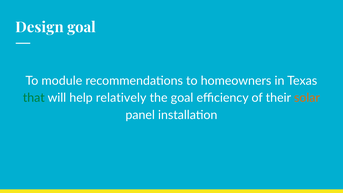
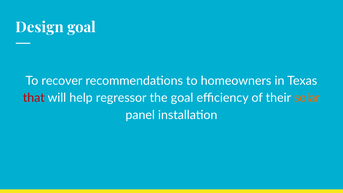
module: module -> recover (62, 81)
that colour: green -> red (34, 98)
relatively: relatively -> regressor (121, 98)
